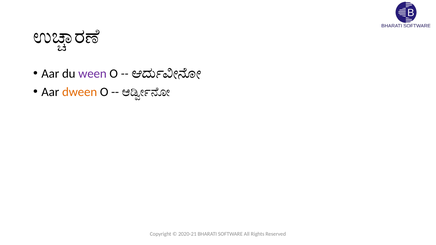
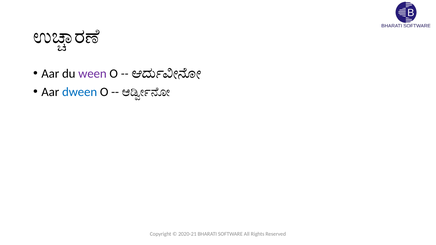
dween colour: orange -> blue (80, 92)
